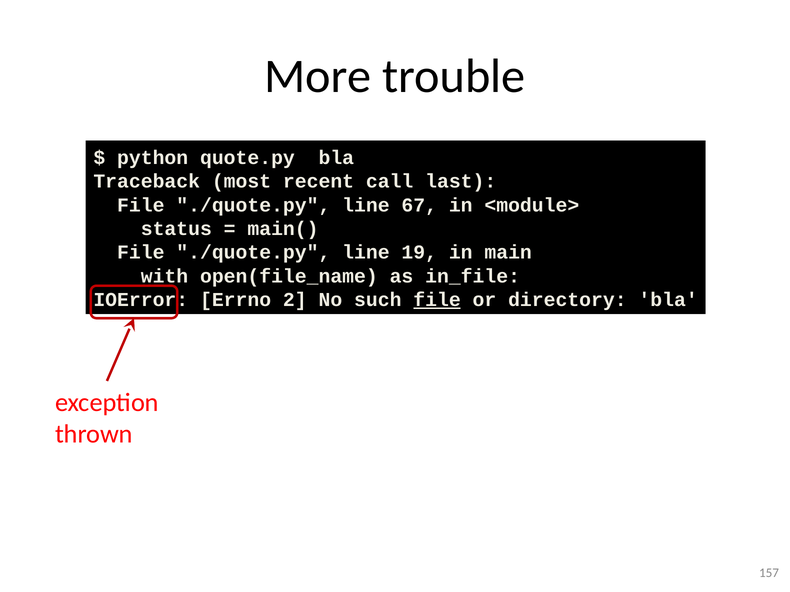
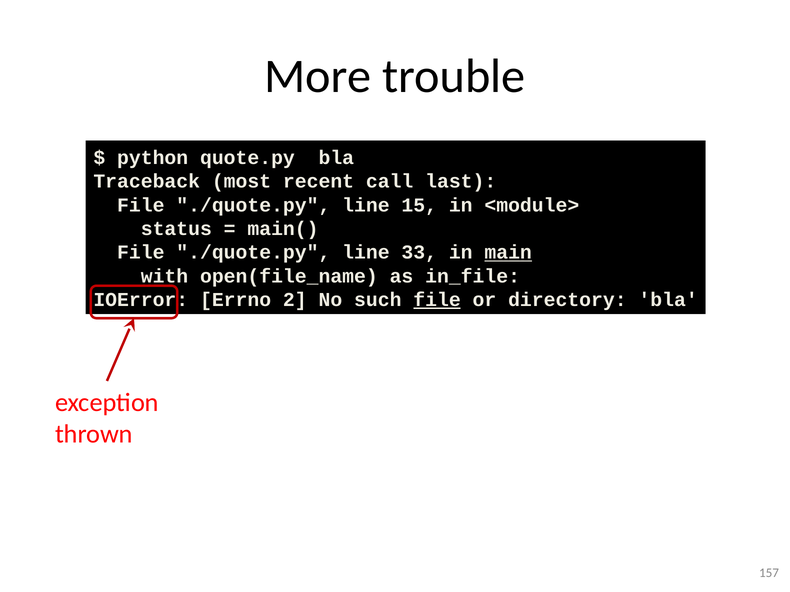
67: 67 -> 15 (419, 205)
19: 19 -> 33 (419, 253)
main underline: none -> present (508, 253)
